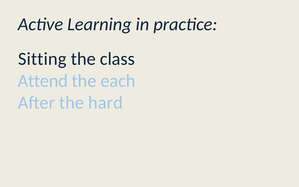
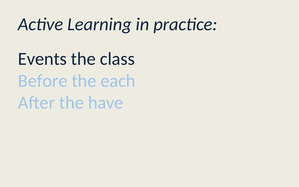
Sitting: Sitting -> Events (42, 59)
Attend: Attend -> Before (43, 81)
hard: hard -> have (106, 103)
